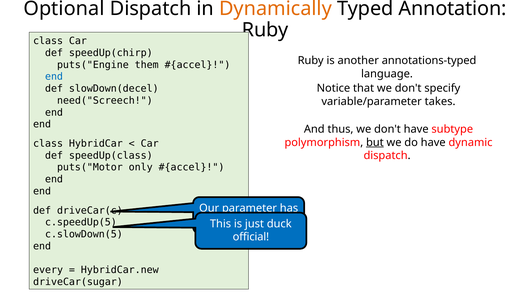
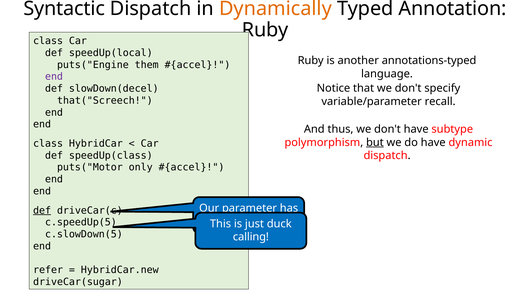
Optional: Optional -> Syntactic (64, 9)
speedUp(chirp: speedUp(chirp -> speedUp(local (111, 53)
end colour: blue -> purple (54, 77)
need("Screech: need("Screech -> that("Screech (105, 101)
takes: takes -> recall (440, 101)
def underline: none -> present (42, 211)
official: official -> calling (251, 237)
every: every -> refer (48, 270)
